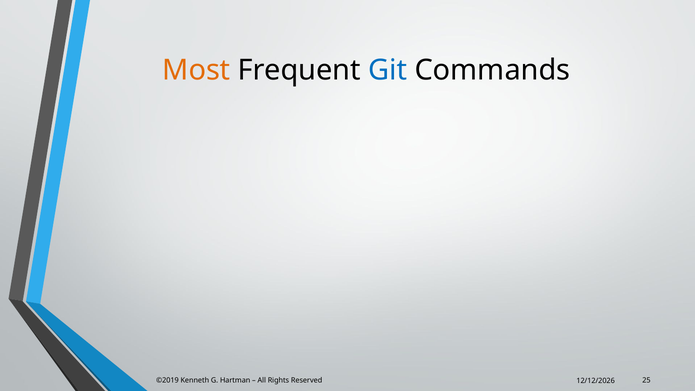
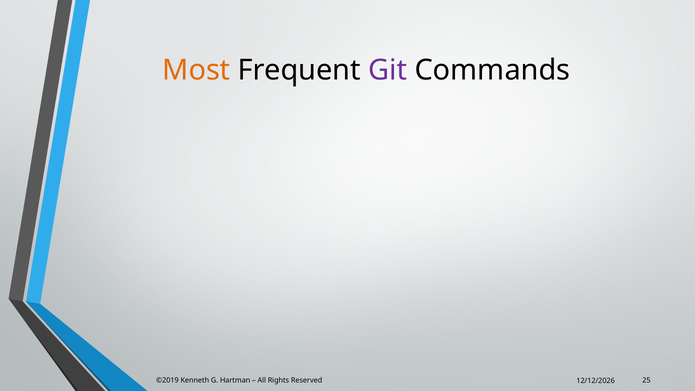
Git colour: blue -> purple (388, 70)
